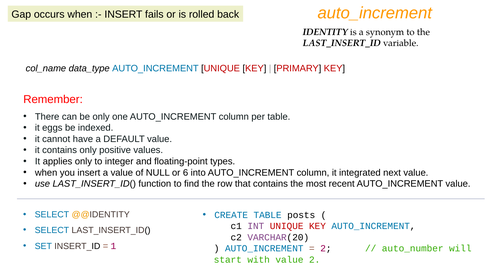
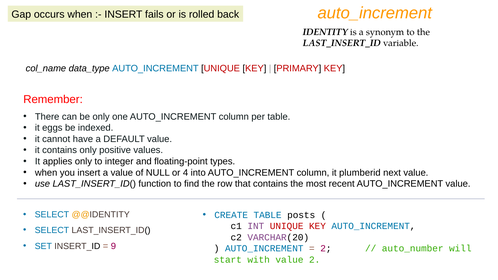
6: 6 -> 4 (186, 173)
integrated: integrated -> plumberid (360, 173)
1: 1 -> 9 (113, 246)
